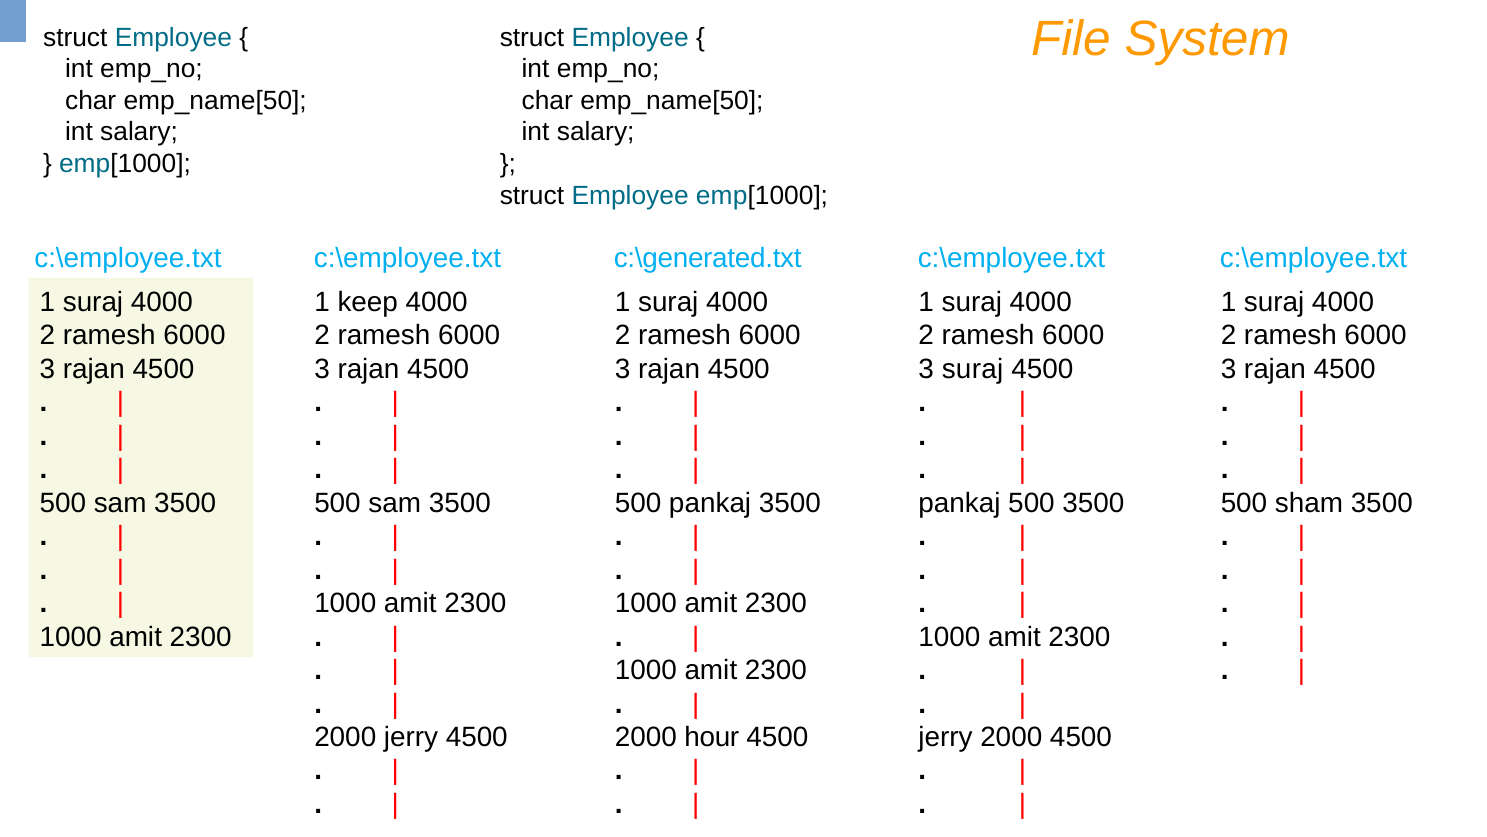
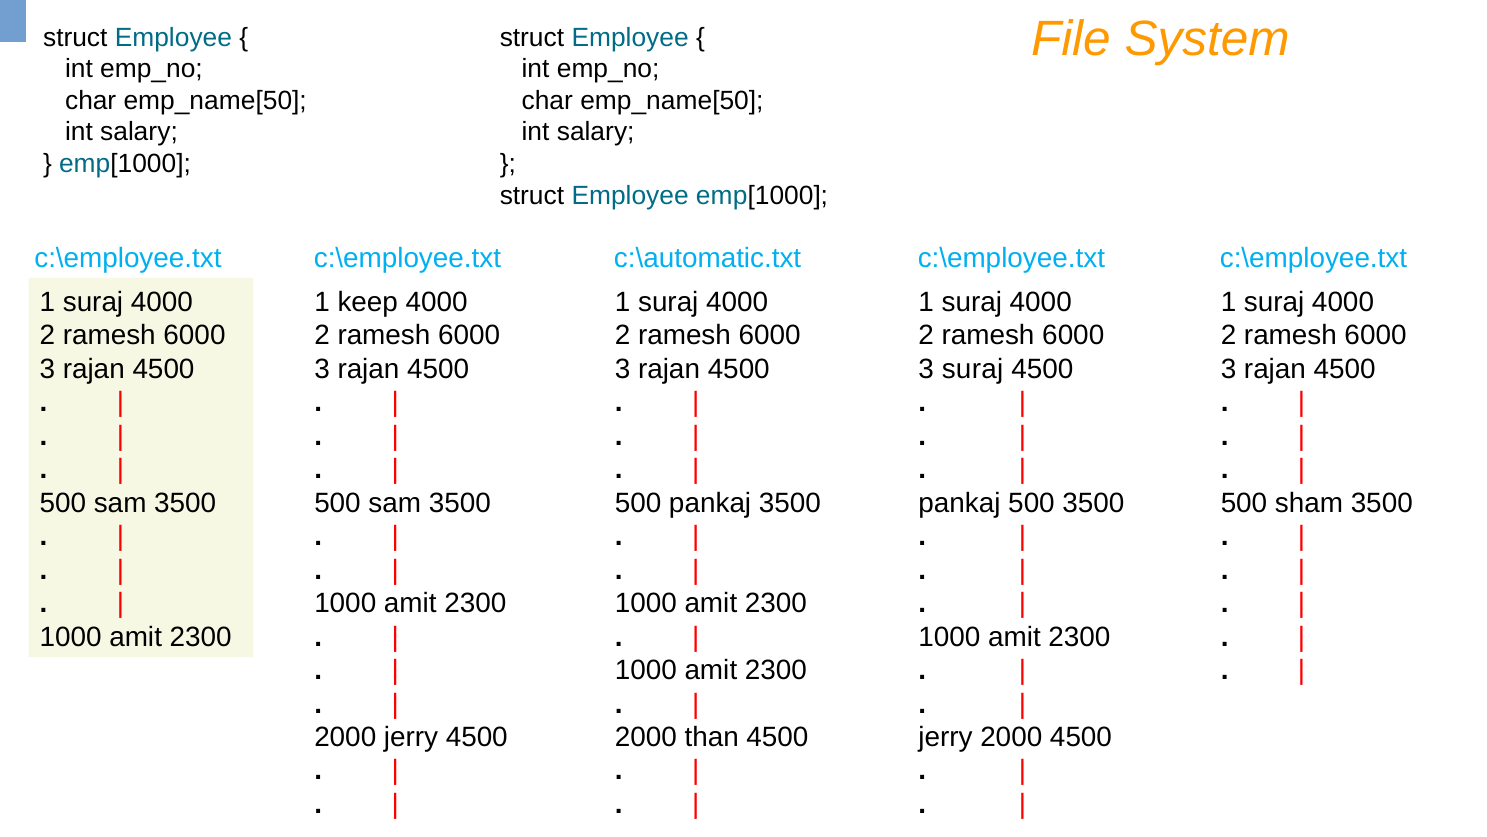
c:\generated.txt: c:\generated.txt -> c:\automatic.txt (708, 258)
hour: hour -> than (712, 737)
